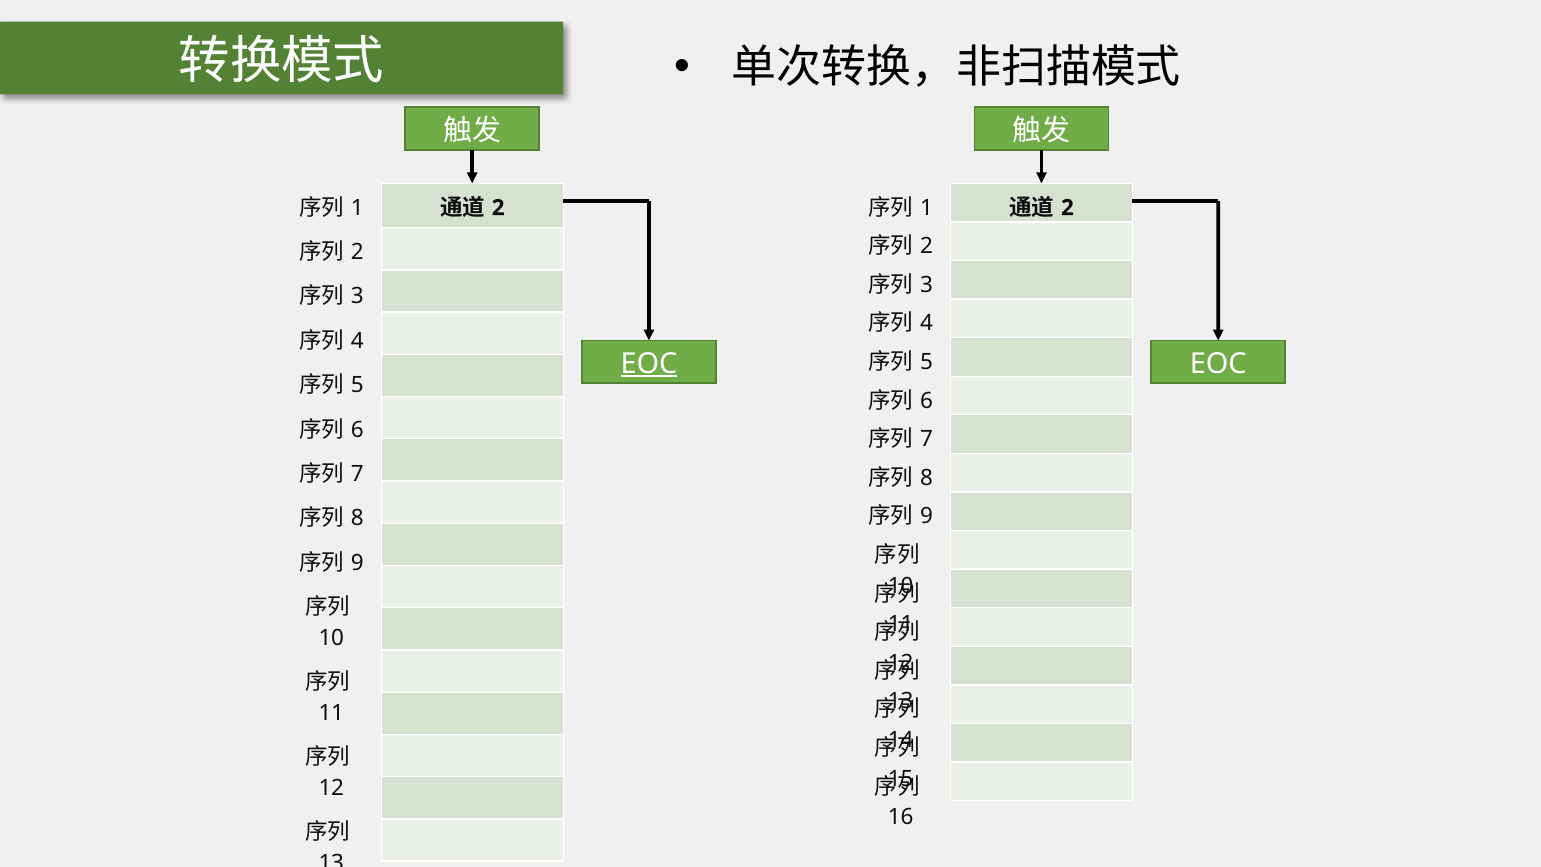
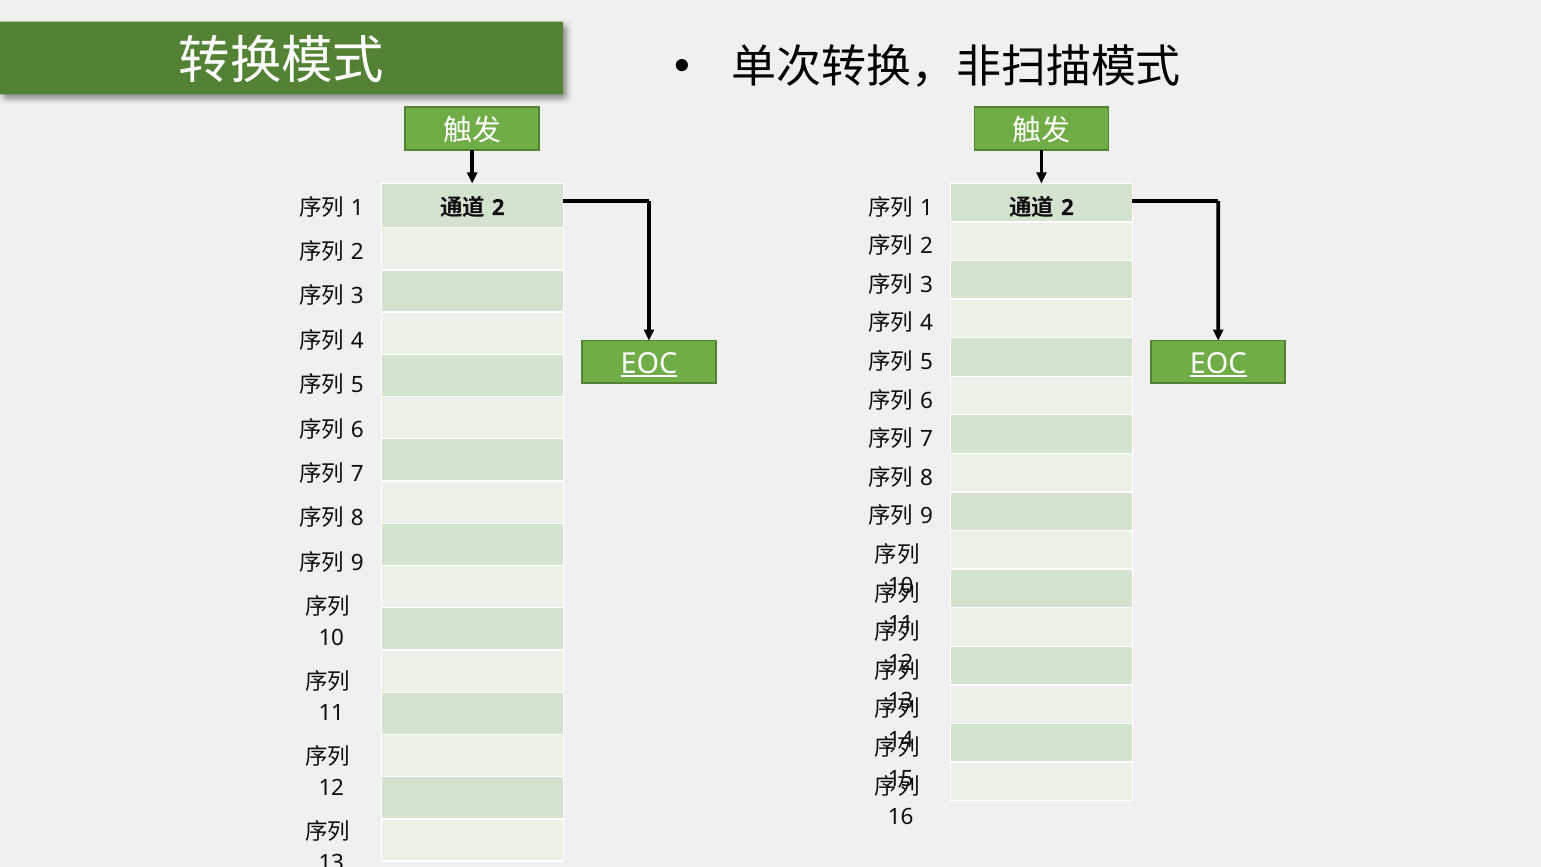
EOC underline: none -> present (1218, 364)
